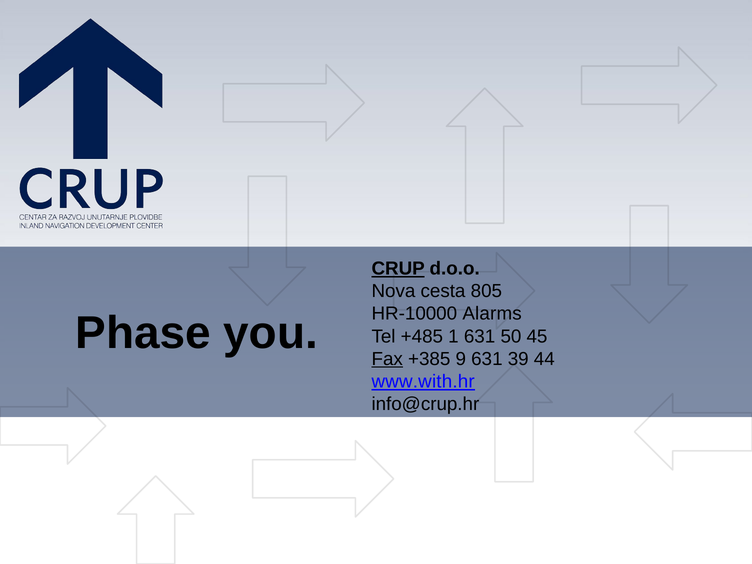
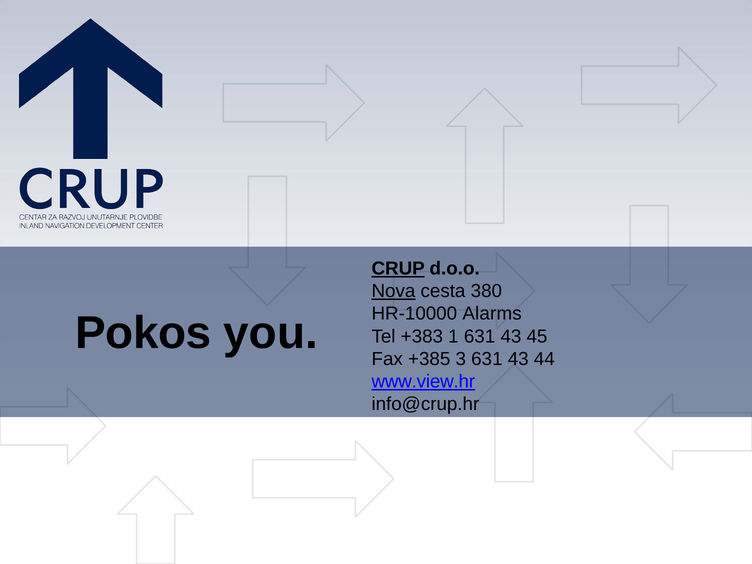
Nova underline: none -> present (393, 291)
805: 805 -> 380 (486, 291)
Phase: Phase -> Pokos (143, 333)
+485: +485 -> +383 (422, 336)
1 631 50: 50 -> 43 (511, 336)
Fax underline: present -> none (387, 359)
9: 9 -> 3 (461, 359)
39: 39 -> 43 (518, 359)
www.with.hr: www.with.hr -> www.view.hr (423, 381)
